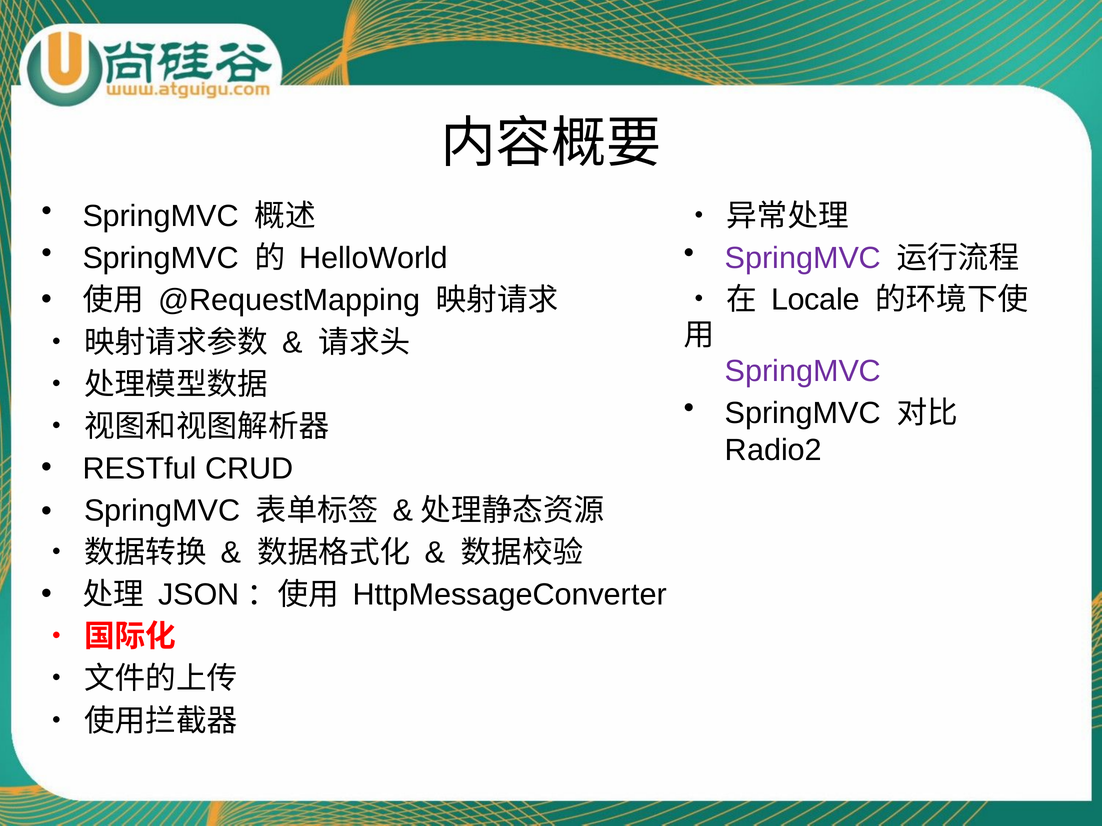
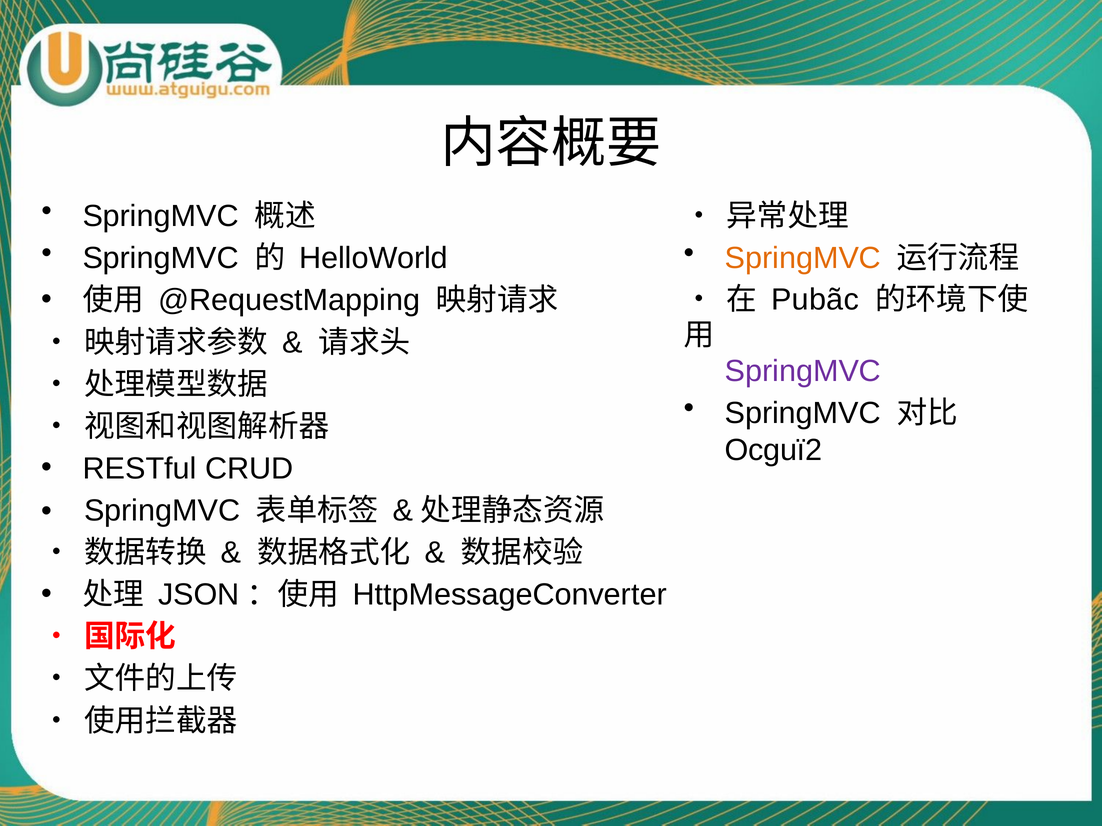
SpringMVC colour: purple -> orange (803, 258)
Locale: Locale -> Pubãc (815, 300)
Radio2: Radio2 -> Ocguï2 (774, 450)
